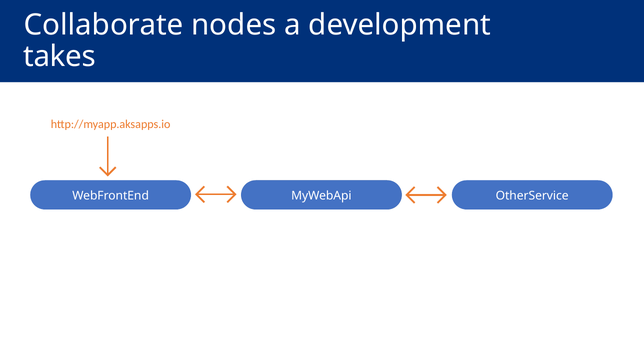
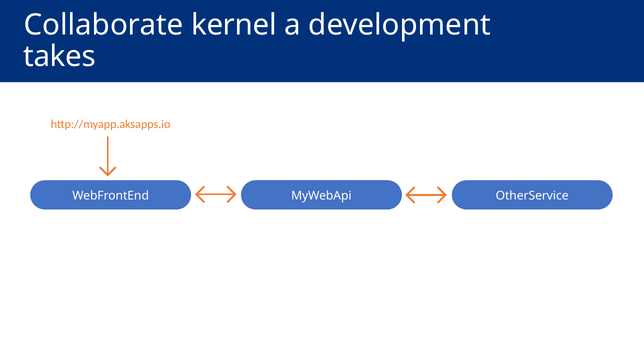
nodes: nodes -> kernel (234, 25)
